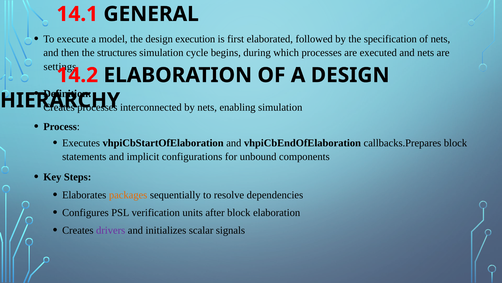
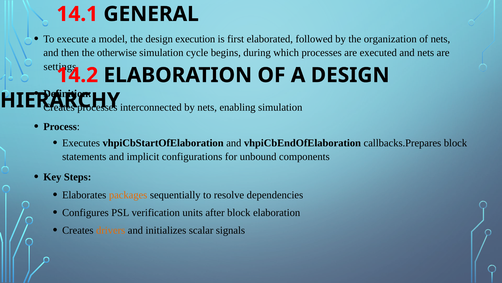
specification: specification -> organization (390, 39)
structures: structures -> otherwise (117, 53)
drivers colour: purple -> orange (111, 230)
